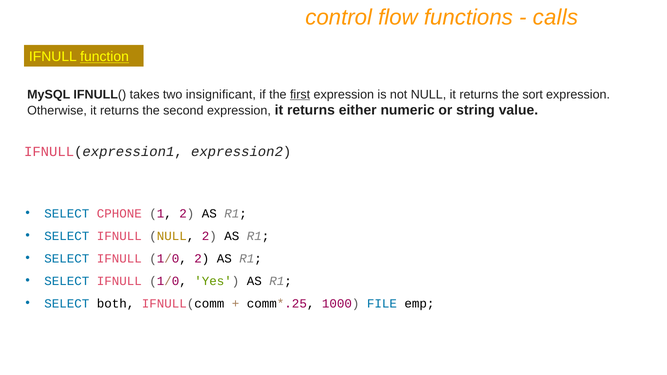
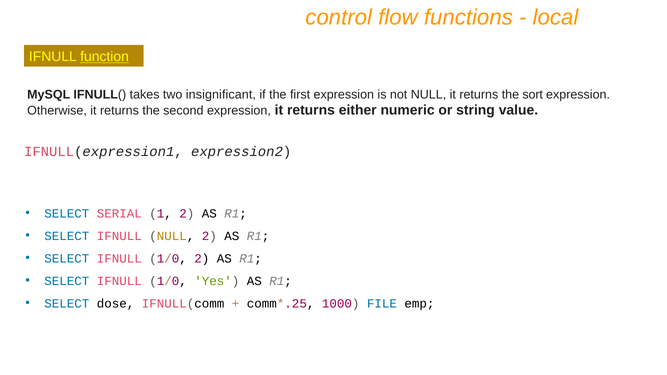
calls: calls -> local (555, 17)
first underline: present -> none (300, 94)
CPHONE: CPHONE -> SERIAL (119, 214)
both: both -> dose (116, 304)
